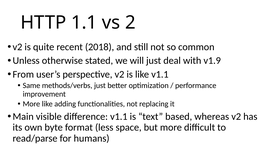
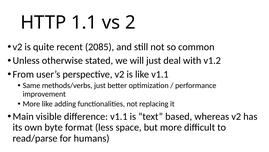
2018: 2018 -> 2085 (100, 47)
v1.9: v1.9 -> v1.2 (212, 60)
